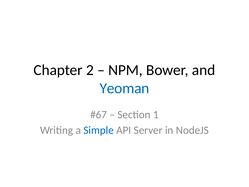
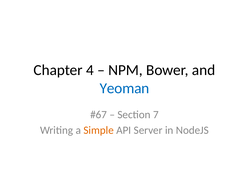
2: 2 -> 4 (90, 70)
1: 1 -> 7 (156, 114)
Simple colour: blue -> orange (99, 130)
